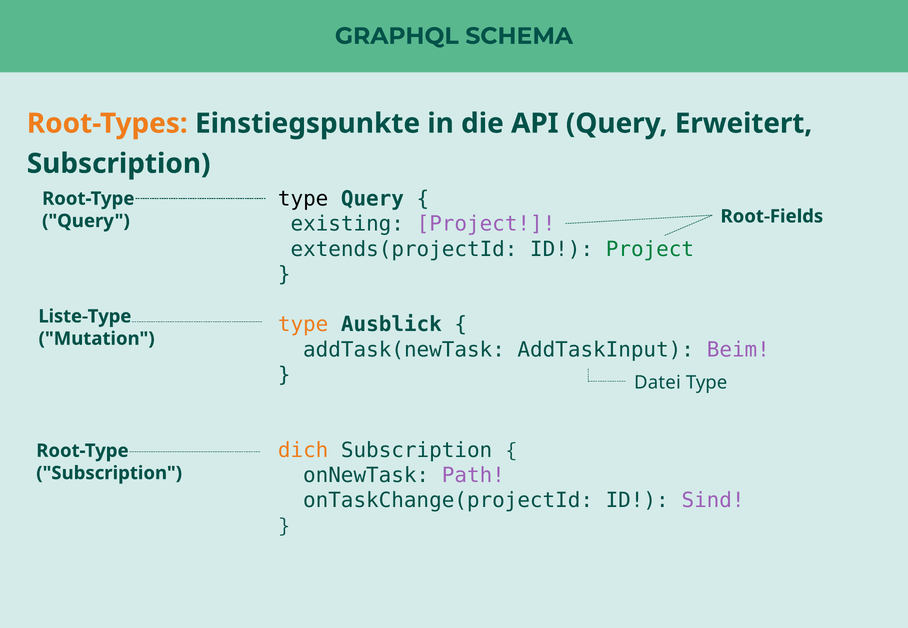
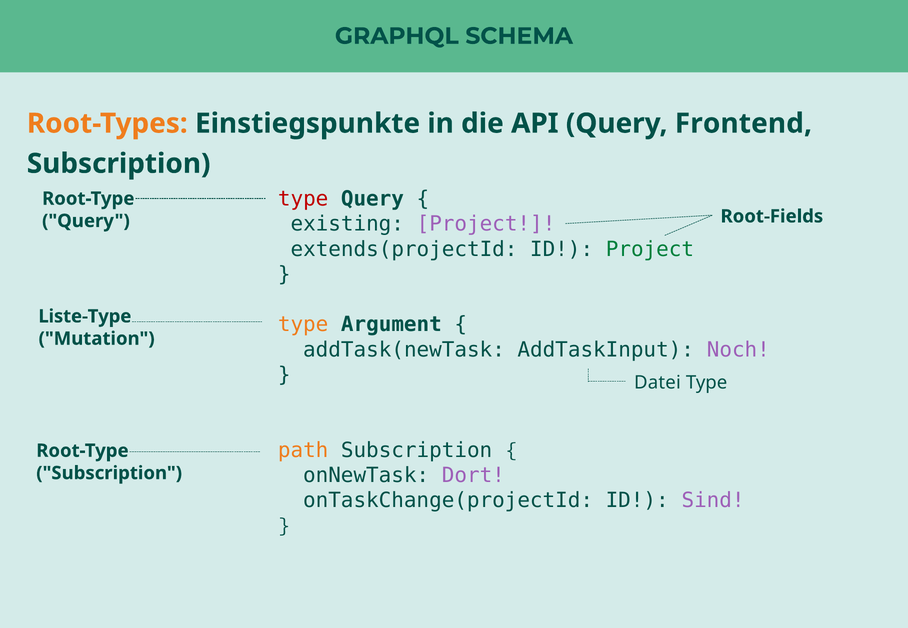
Erweitert: Erweitert -> Frontend (743, 124)
type colour: black -> red (303, 199)
Ausblick: Ausblick -> Argument (391, 325)
Beim: Beim -> Noch (738, 350)
dich: dich -> path (303, 451)
Path: Path -> Dort (473, 476)
